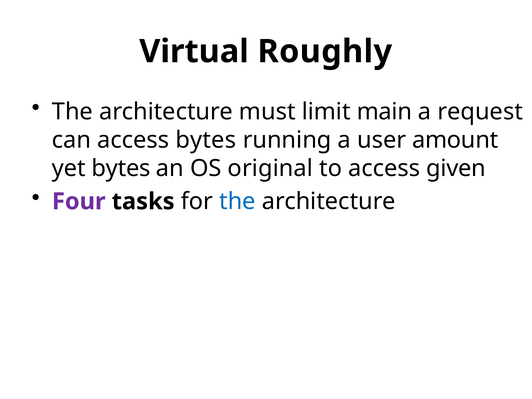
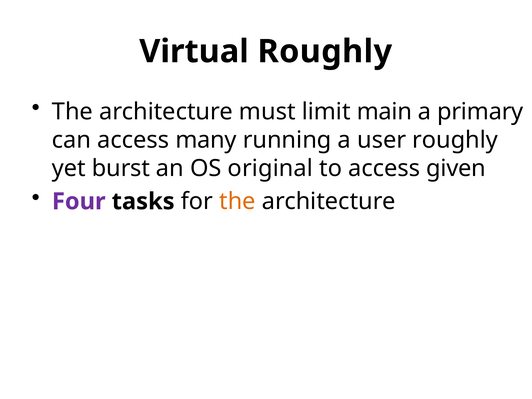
request: request -> primary (480, 112)
access bytes: bytes -> many (206, 140)
user amount: amount -> roughly (455, 140)
yet bytes: bytes -> burst (121, 168)
the colour: blue -> orange (237, 201)
